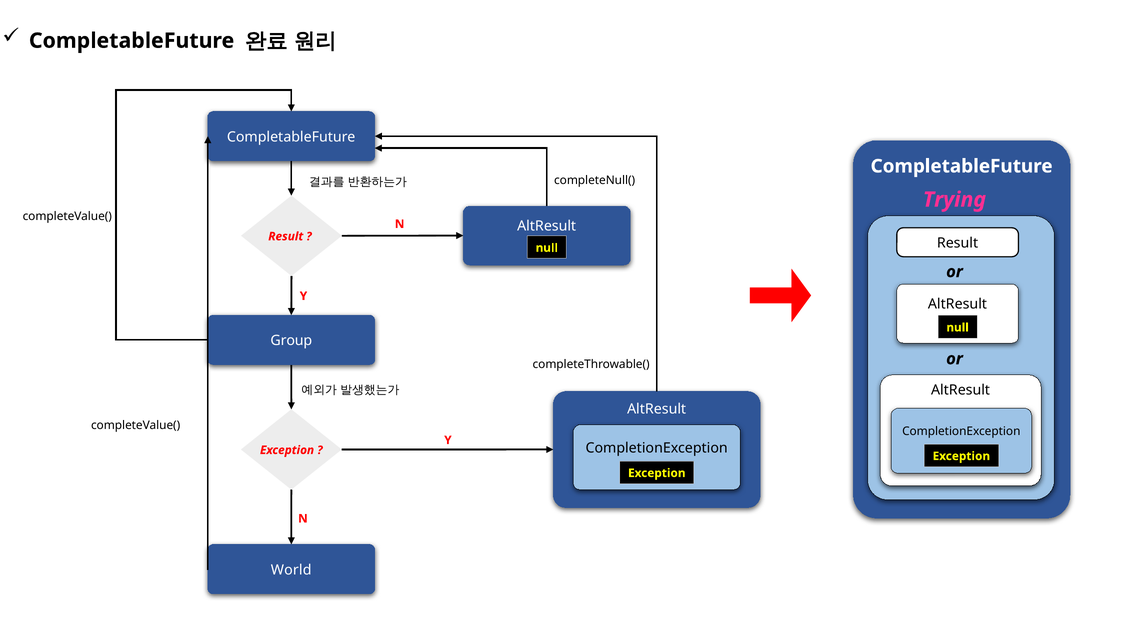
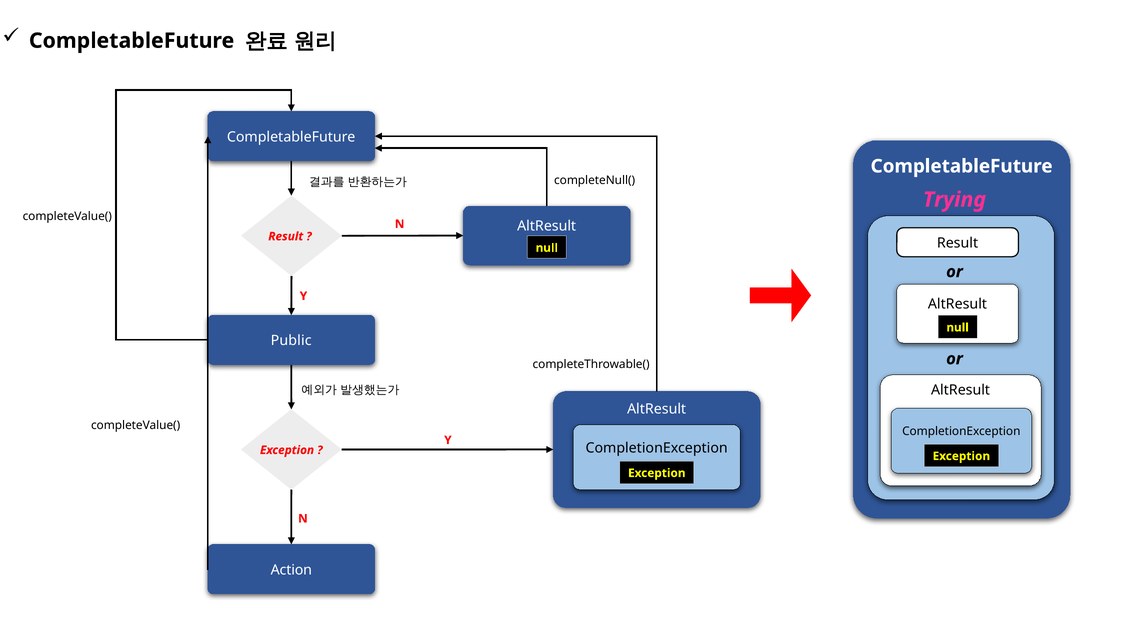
Group: Group -> Public (291, 341)
World: World -> Action (291, 570)
